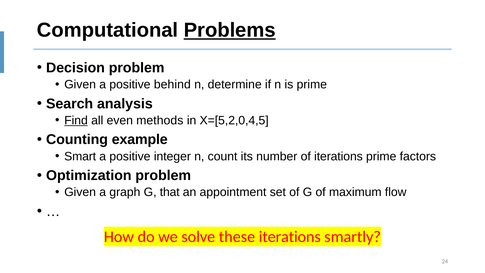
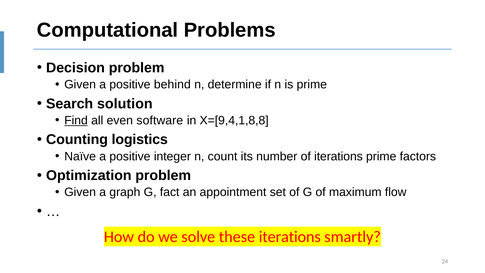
Problems underline: present -> none (230, 30)
analysis: analysis -> solution (125, 104)
methods: methods -> software (160, 120)
X=[5,2,0,4,5: X=[5,2,0,4,5 -> X=[9,4,1,8,8 (234, 120)
example: example -> logistics (140, 140)
Smart: Smart -> Naïve (80, 156)
that: that -> fact (170, 192)
